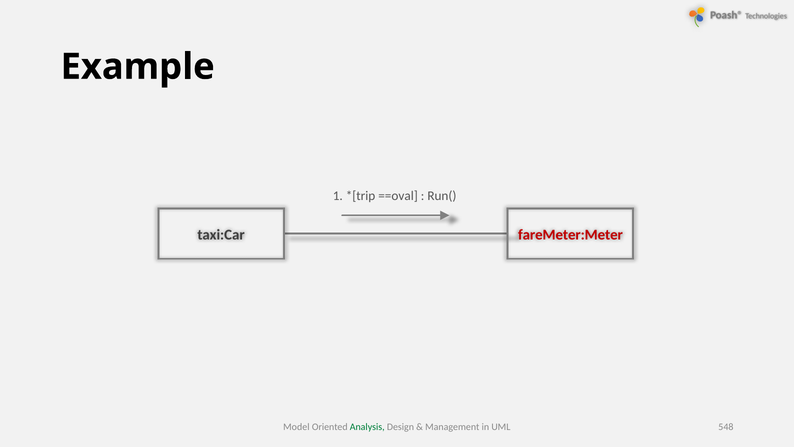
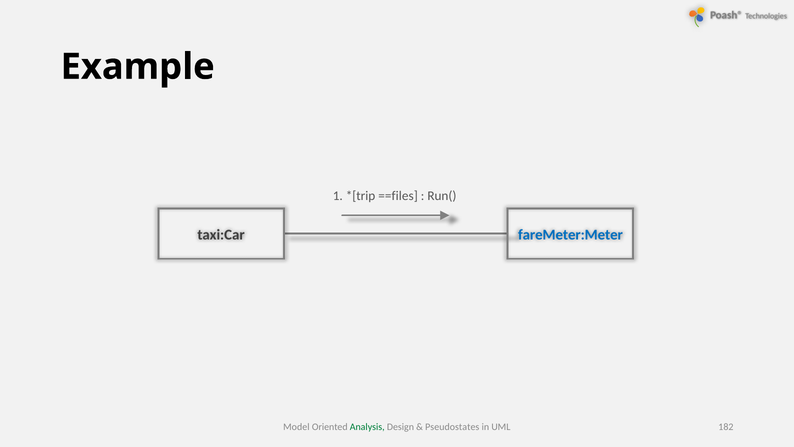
==oval: ==oval -> ==files (398, 196)
fareMeter:Meter colour: red -> blue (570, 234)
Management: Management -> Pseudostates (452, 426)
548: 548 -> 182 (726, 426)
